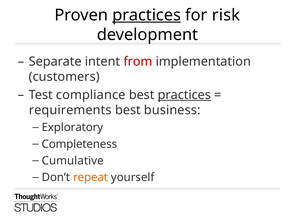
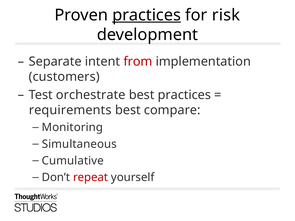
compliance: compliance -> orchestrate (91, 95)
practices underline: present -> none (184, 95)
business: business -> compare (172, 110)
Exploratory: Exploratory -> Monitoring (72, 128)
Completeness: Completeness -> Simultaneous (79, 144)
repeat colour: orange -> red (91, 178)
